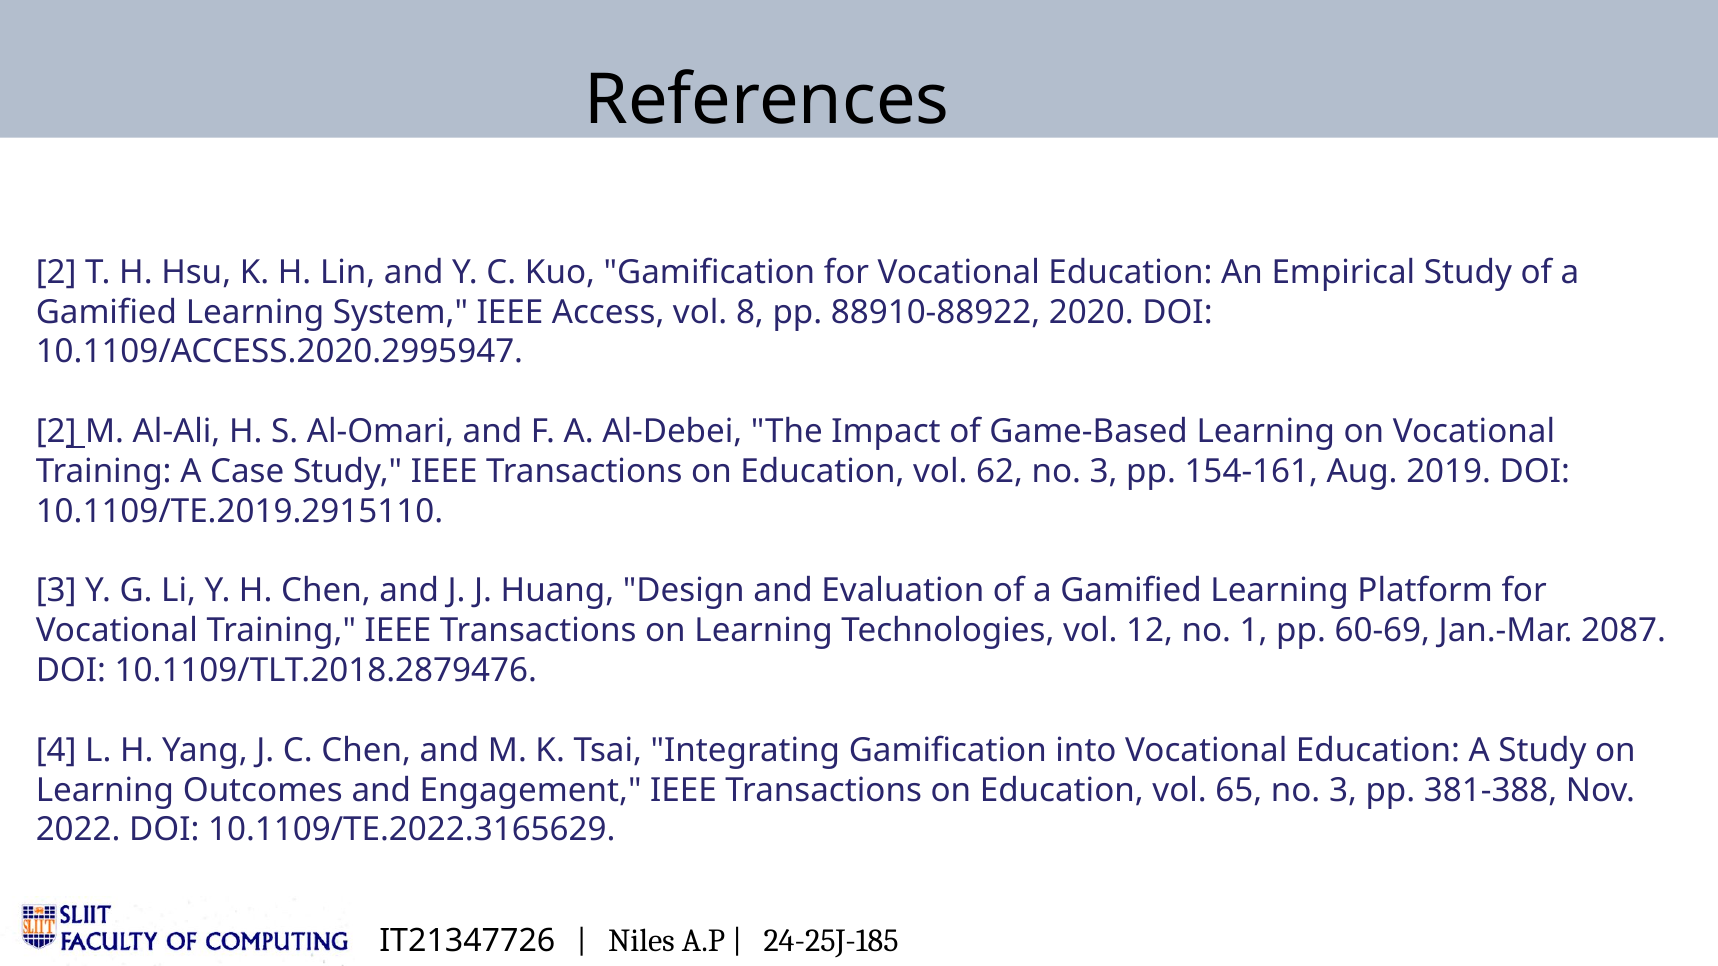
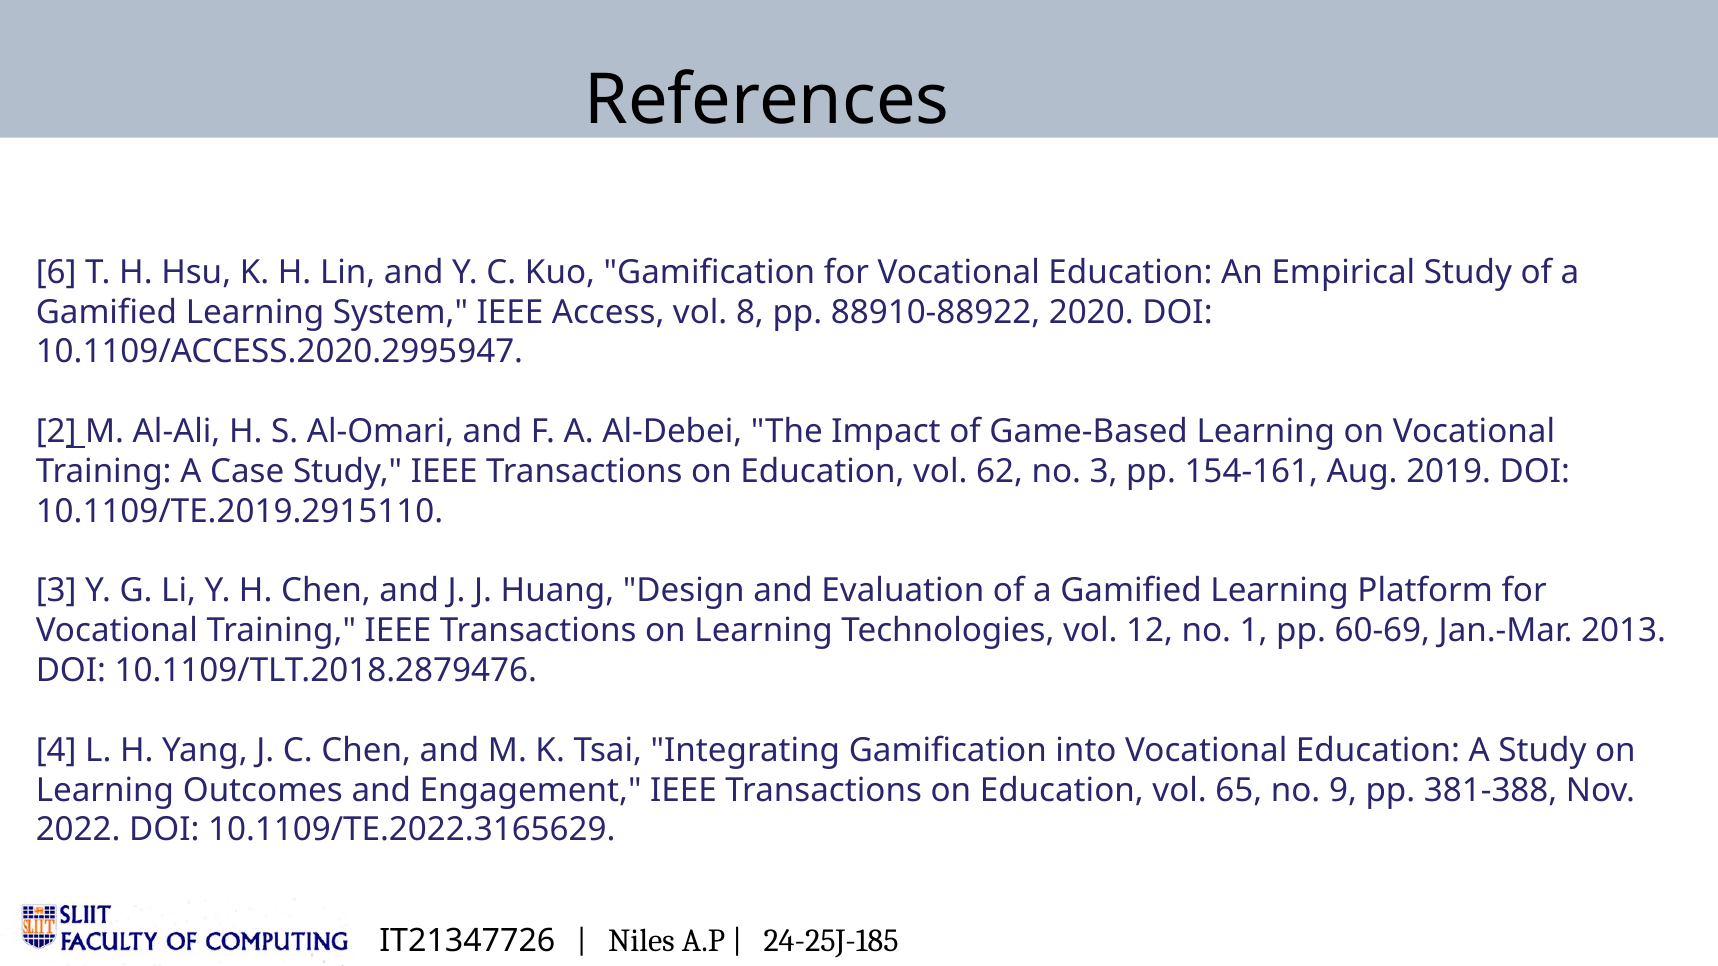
2: 2 -> 6 (56, 272)
2087: 2087 -> 2013 (1624, 631)
65 no 3: 3 -> 9 (1343, 790)
